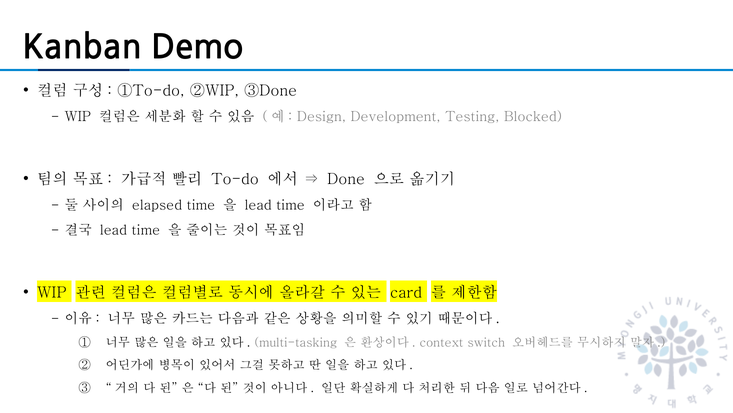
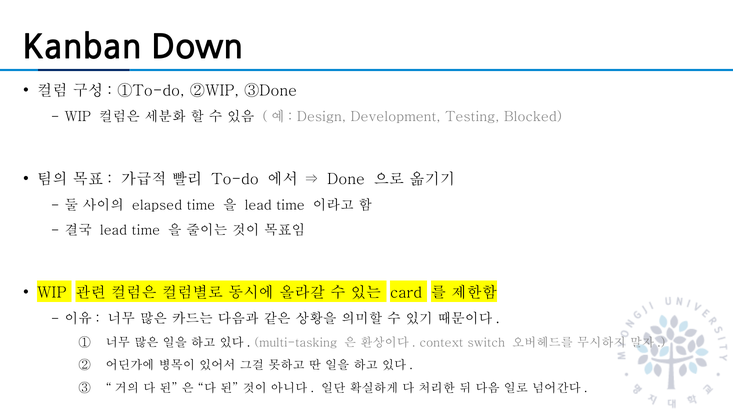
Demo: Demo -> Down (197, 48)
